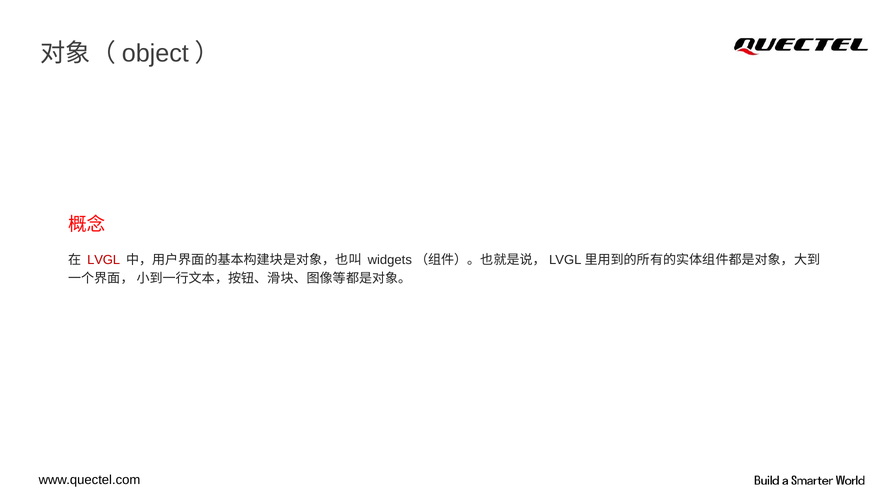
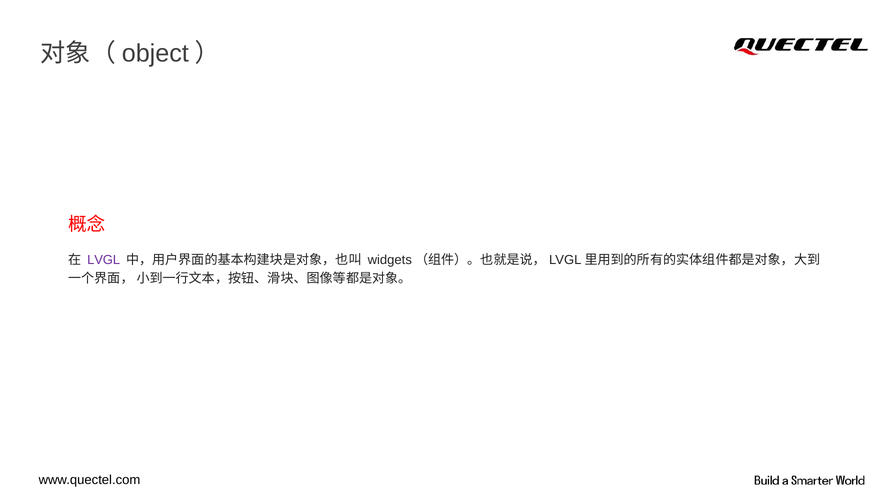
LVGL colour: red -> purple (104, 260)
